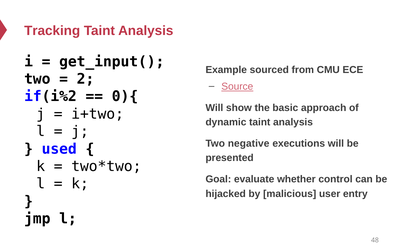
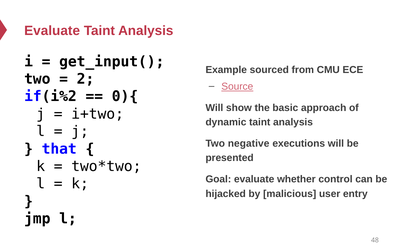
Tracking: Tracking -> Evaluate (52, 31)
used: used -> that (59, 149)
